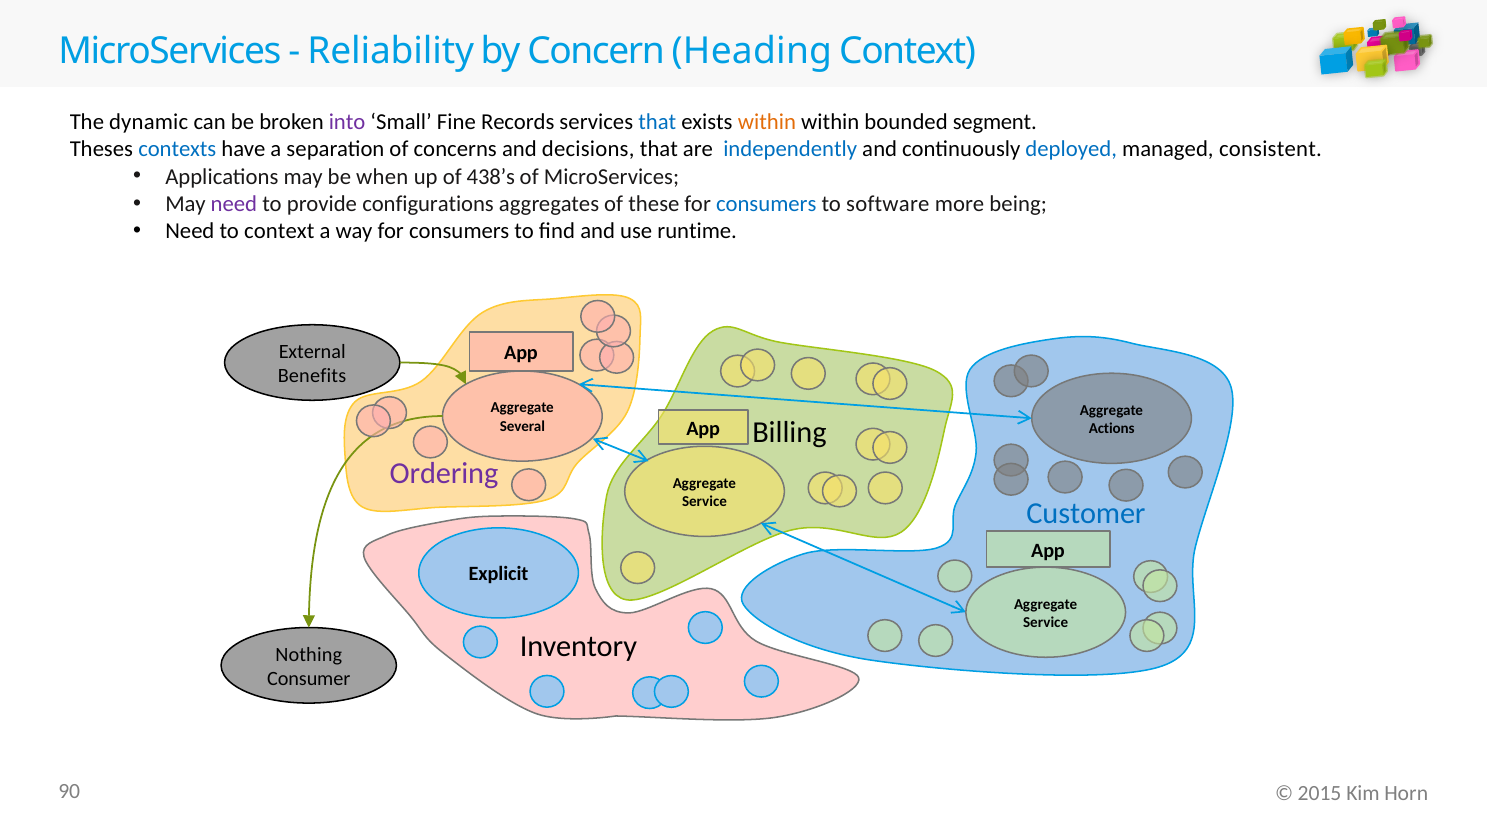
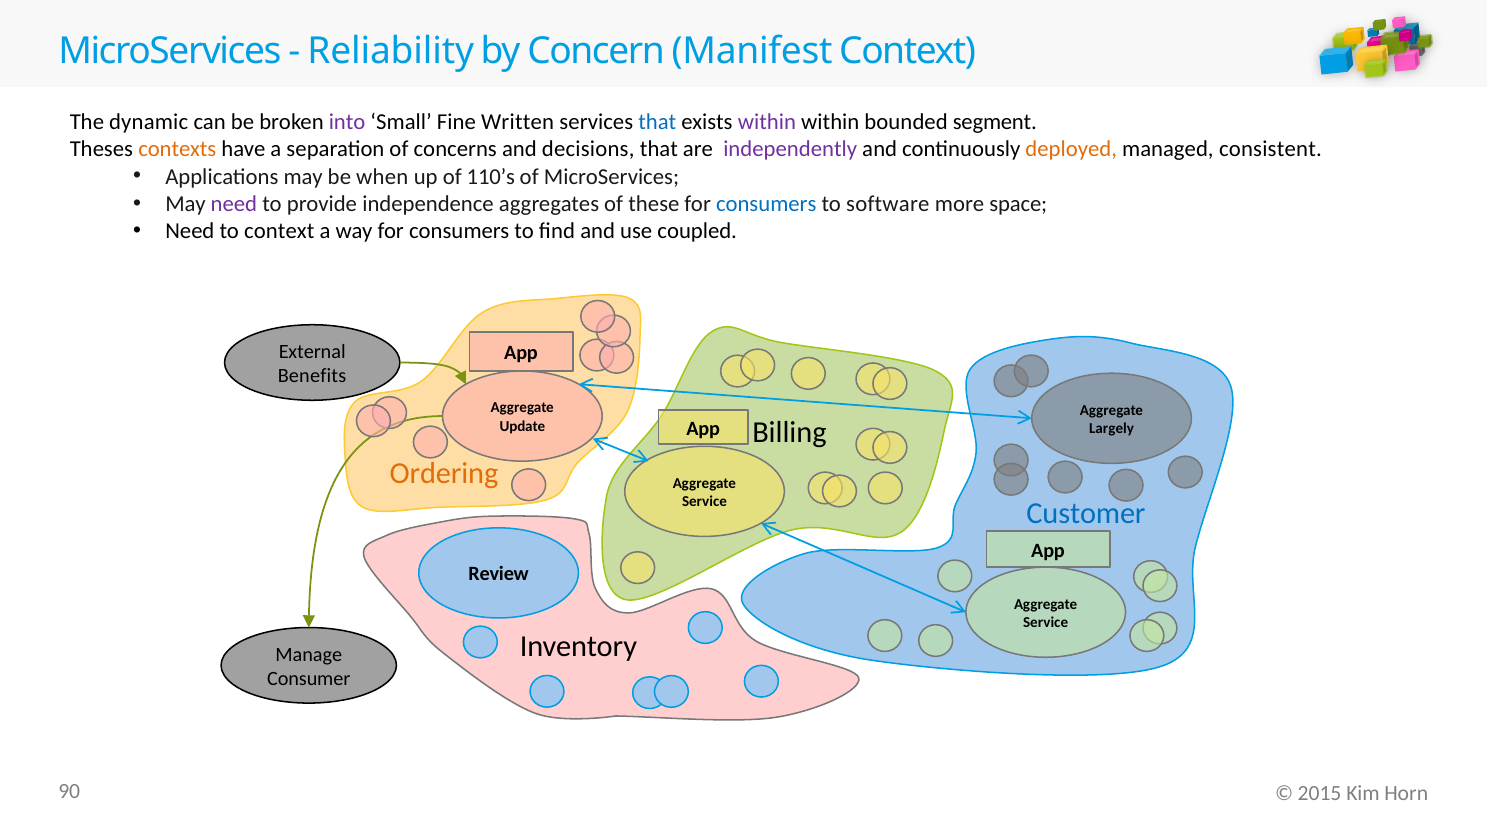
Heading: Heading -> Manifest (752, 51)
Records: Records -> Written (518, 122)
within colour: orange -> purple (767, 122)
contexts colour: blue -> orange (177, 149)
independently colour: blue -> purple (790, 149)
deployed colour: blue -> orange (1071, 149)
438’s: 438’s -> 110’s (491, 176)
configurations: configurations -> independence (428, 204)
being: being -> space (1018, 204)
runtime: runtime -> coupled (697, 231)
Several: Several -> Update (522, 426)
Actions: Actions -> Largely (1112, 428)
Ordering colour: purple -> orange (444, 473)
Explicit: Explicit -> Review (499, 574)
Nothing: Nothing -> Manage (309, 654)
